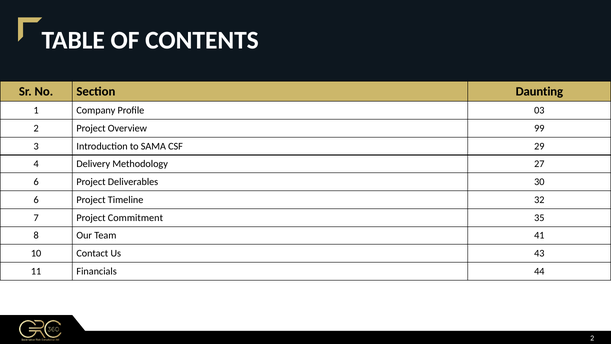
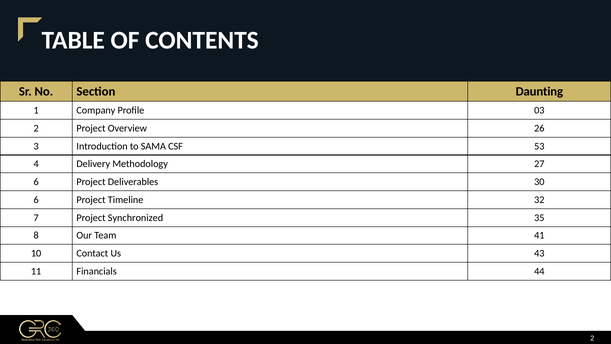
99: 99 -> 26 (539, 128)
29: 29 -> 53 (539, 146)
Commitment: Commitment -> Synchronized (135, 218)
